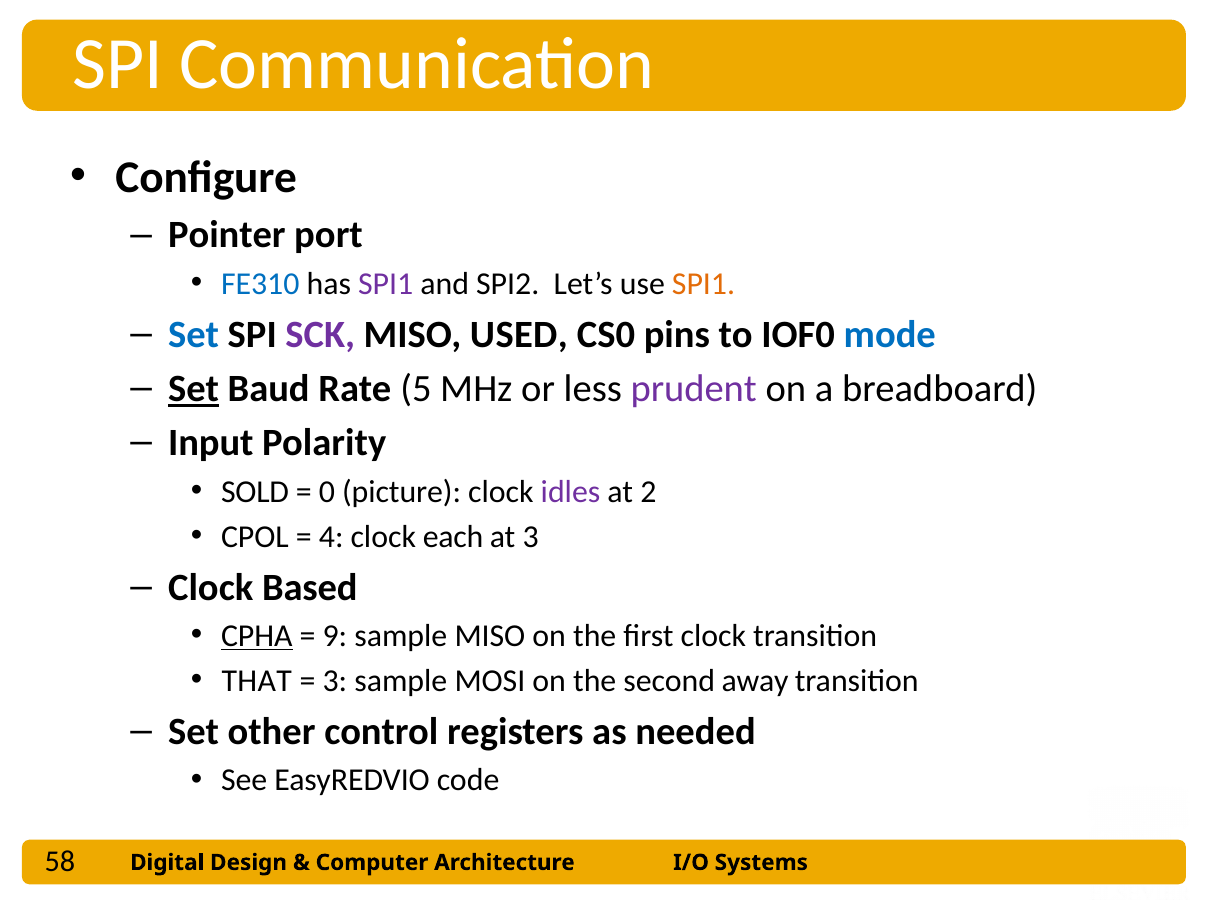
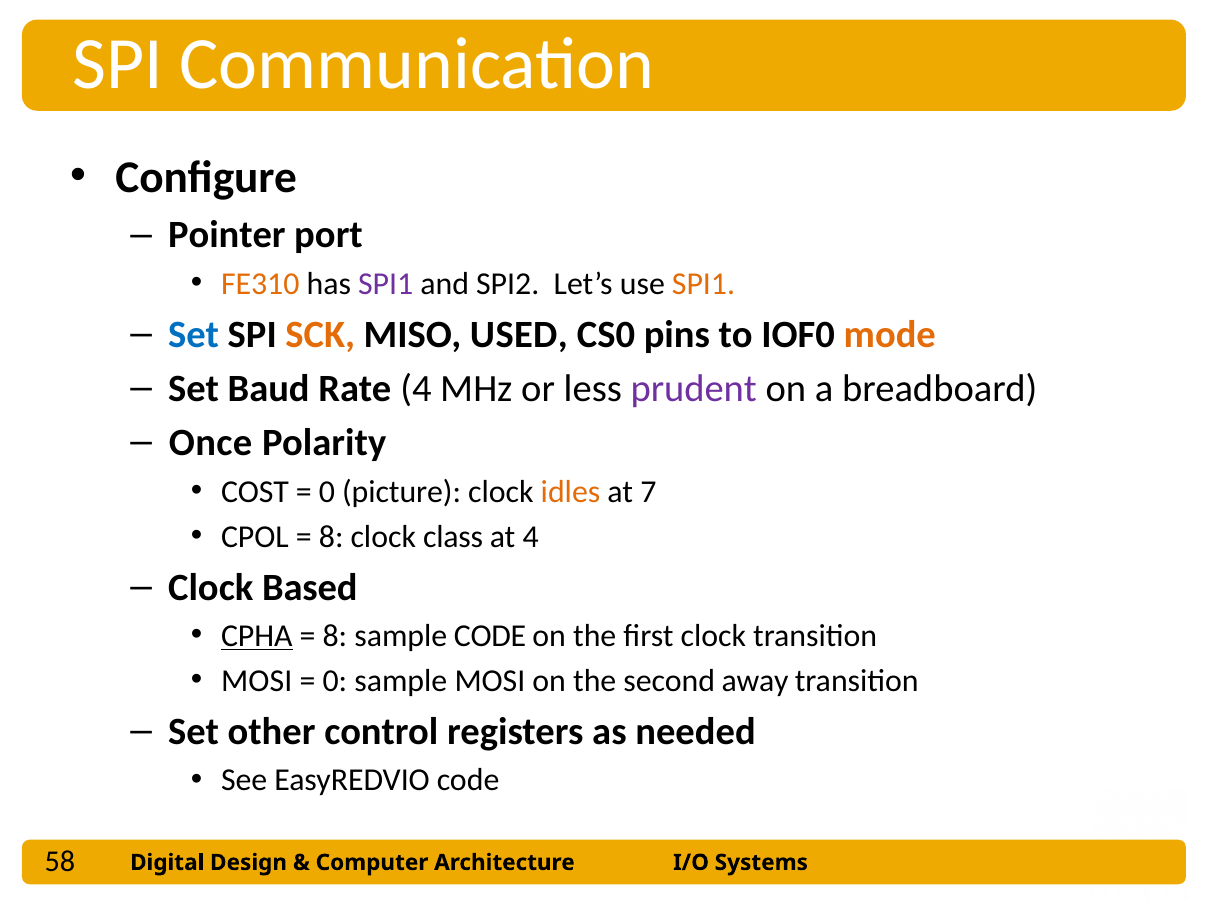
FE310 colour: blue -> orange (260, 284)
SCK colour: purple -> orange (320, 334)
mode colour: blue -> orange (890, 334)
Set underline: present -> none (194, 389)
Rate 5: 5 -> 4 (416, 389)
Input: Input -> Once (211, 443)
SOLD: SOLD -> COST (255, 492)
idles colour: purple -> orange (571, 492)
2: 2 -> 7 (648, 492)
4: 4 -> 8 (331, 537)
each: each -> class (453, 537)
at 3: 3 -> 4 (531, 537)
9: 9 -> 8 (335, 636)
sample MISO: MISO -> CODE (490, 636)
THAT: THAT -> MOSI (257, 681)
3: 3 -> 0 (335, 681)
